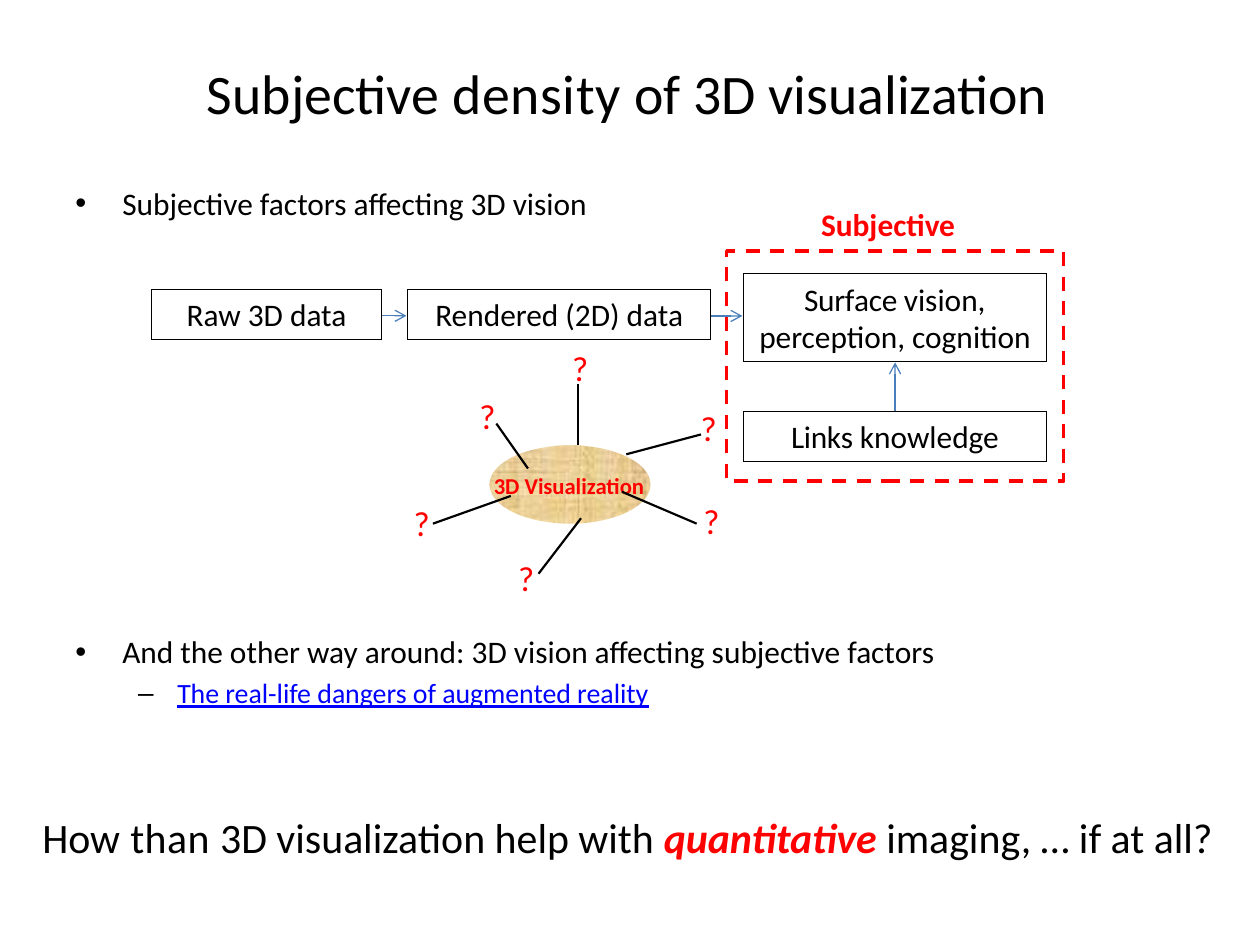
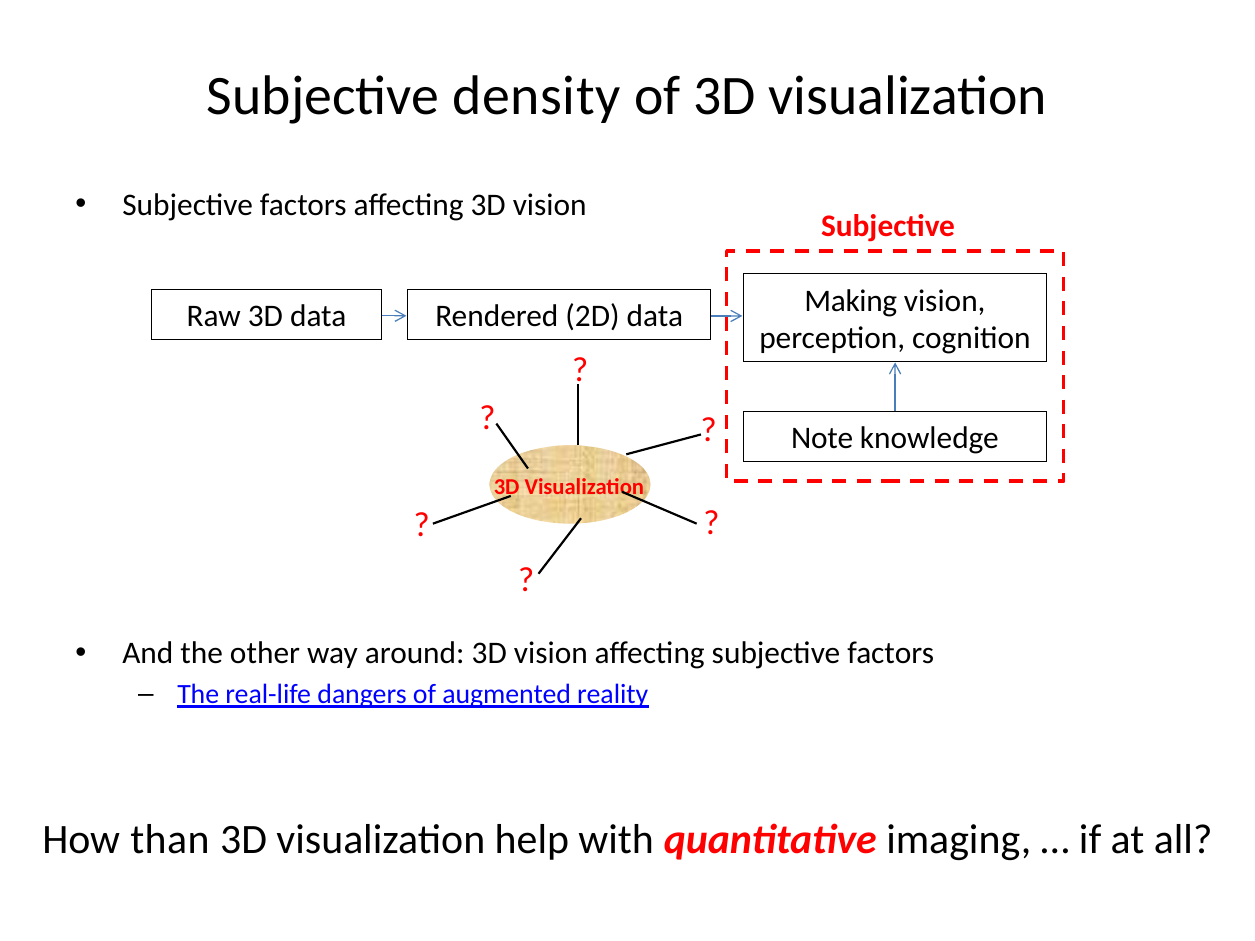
Surface: Surface -> Making (851, 301)
Links: Links -> Note (822, 438)
